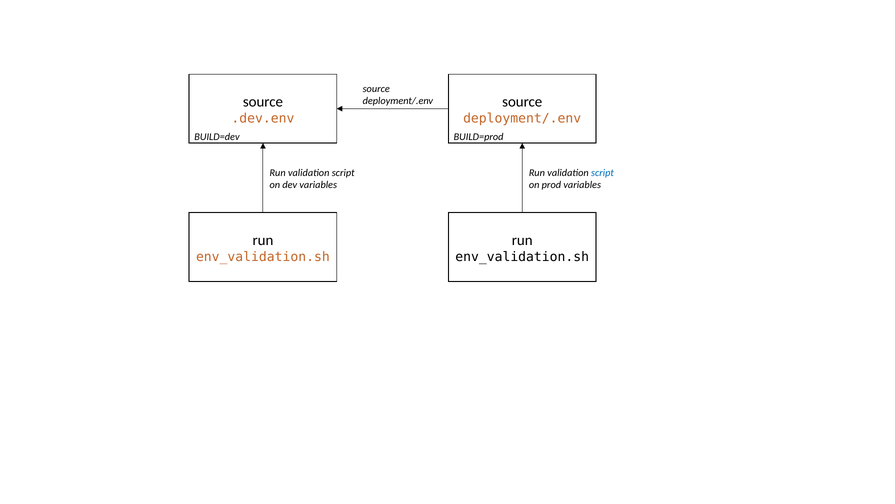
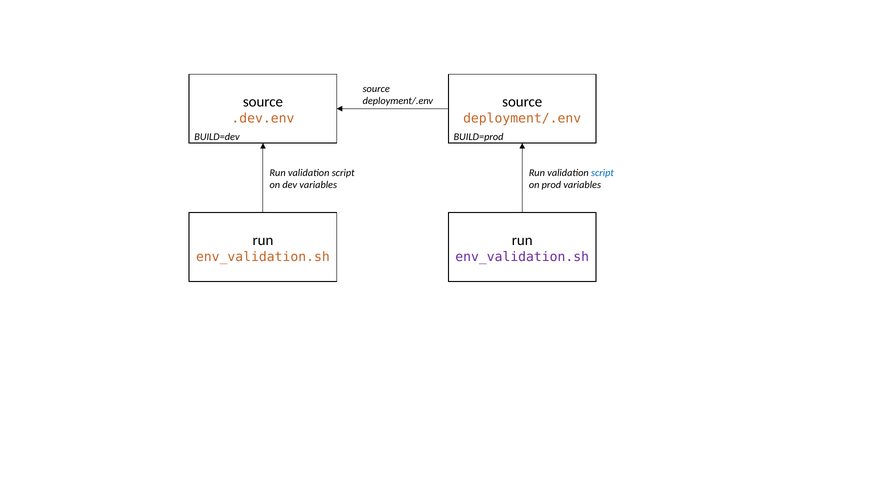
env_validation.sh colour: black -> purple (522, 257)
